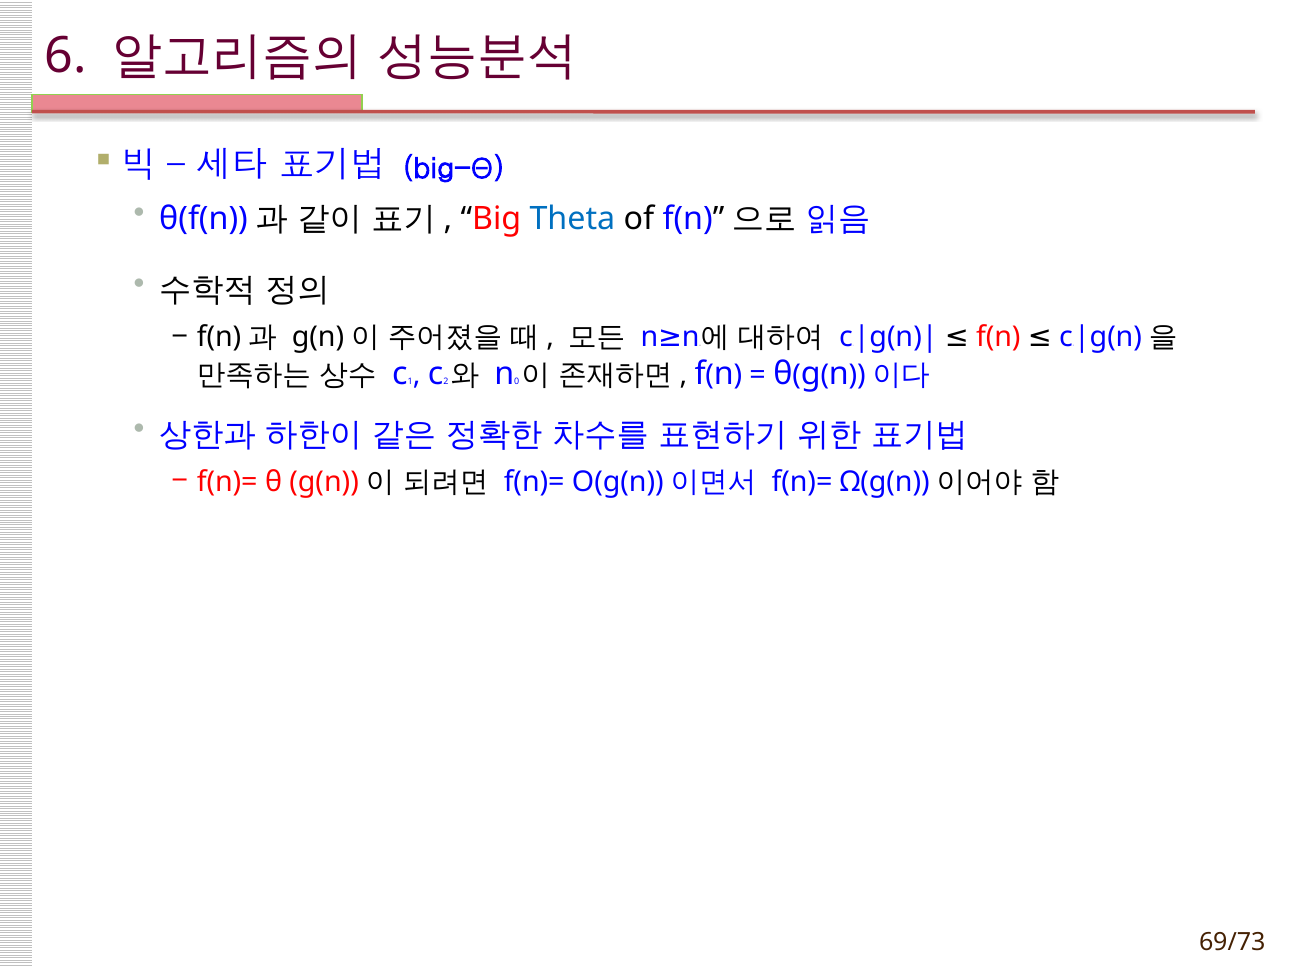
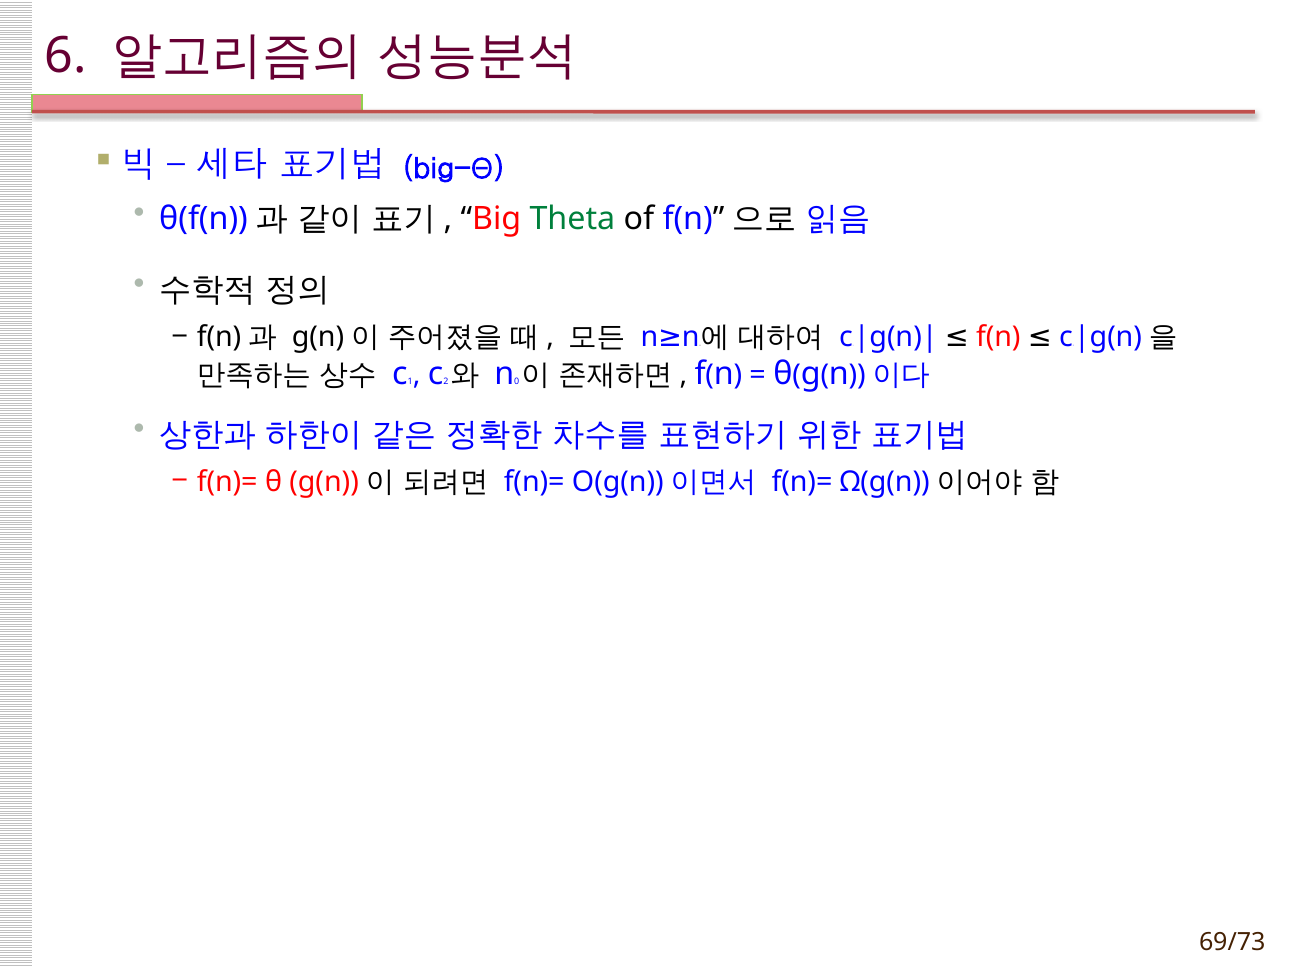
Theta colour: blue -> green (572, 218)
